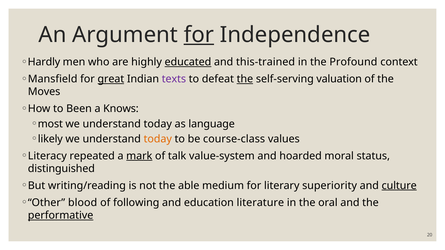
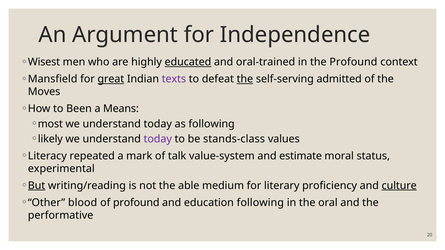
for underline: present -> none (199, 35)
Hardly: Hardly -> Wisest (44, 62)
this-trained: this-trained -> oral-trained (266, 62)
valuation: valuation -> admitted (339, 79)
Knows: Knows -> Means (121, 109)
as language: language -> following (212, 124)
today colour: orange -> purple (158, 139)
course-class: course-class -> stands-class (234, 139)
mark underline: present -> none (139, 156)
hoarded: hoarded -> estimate (301, 156)
distinguished: distinguished -> experimental (61, 169)
But underline: none -> present (37, 186)
superiority: superiority -> proficiency (330, 186)
of following: following -> profound (136, 203)
education literature: literature -> following (260, 203)
performative underline: present -> none (61, 216)
